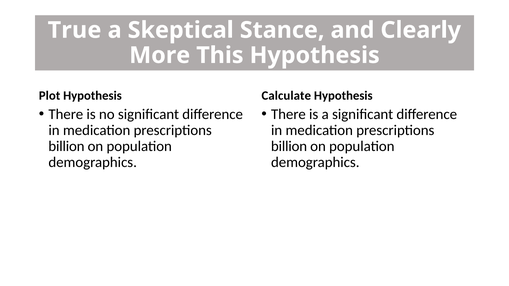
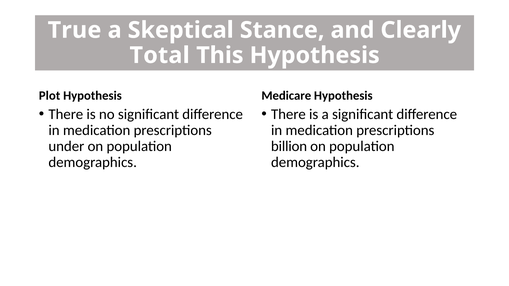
More: More -> Total (160, 55)
Calculate: Calculate -> Medicare (286, 96)
billion: billion -> under (66, 147)
